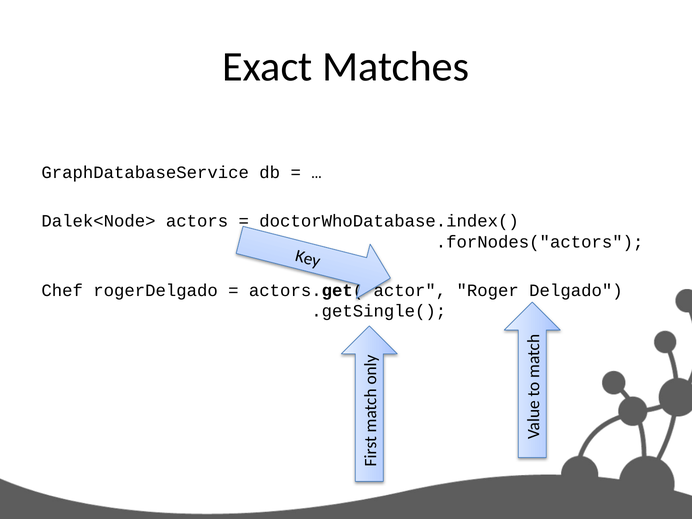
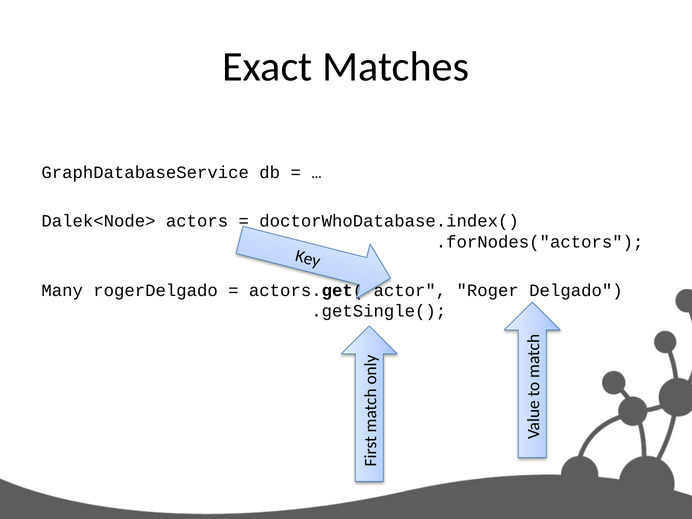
Chef: Chef -> Many (62, 290)
